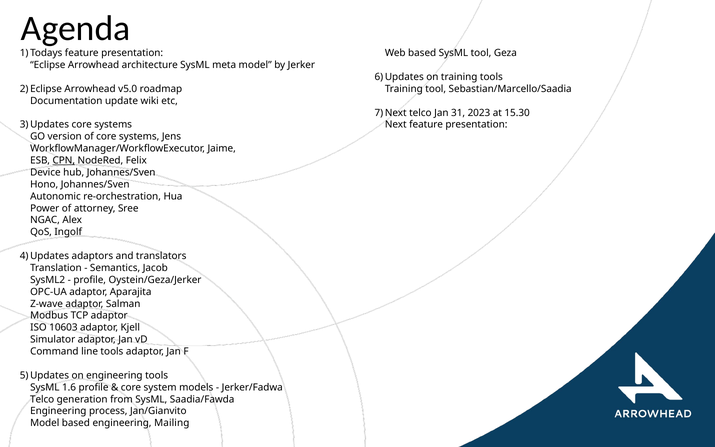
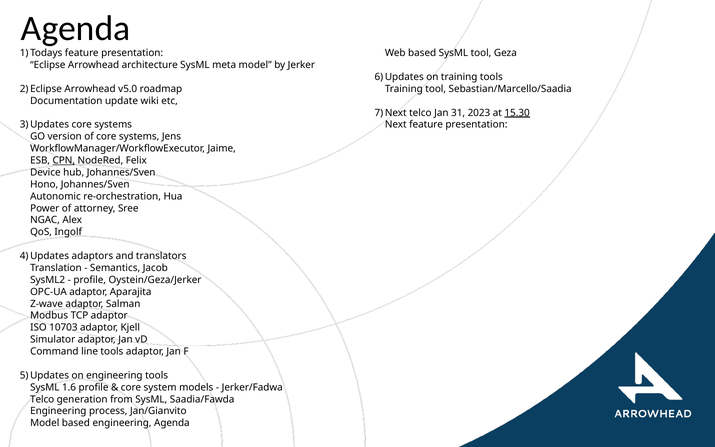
15.30 underline: none -> present (517, 113)
10603: 10603 -> 10703 (63, 328)
engineering Mailing: Mailing -> Agenda (172, 423)
